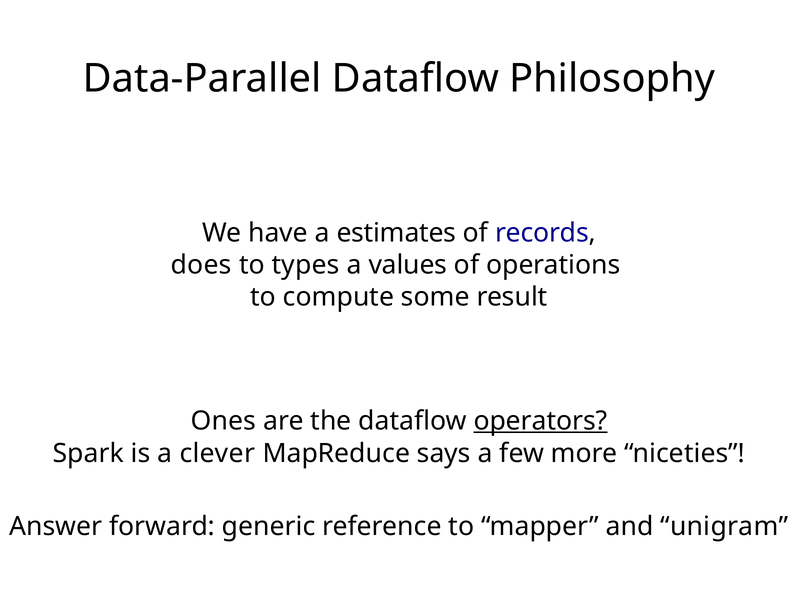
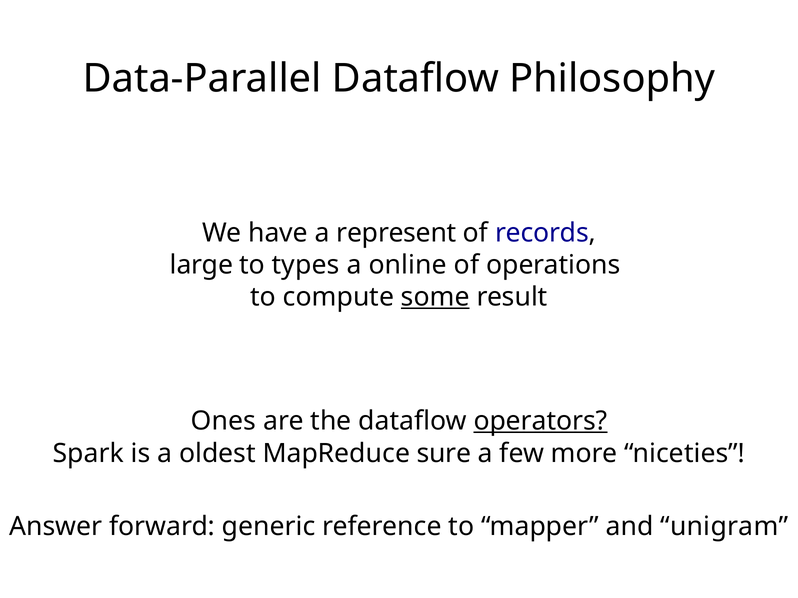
estimates: estimates -> represent (396, 233)
does: does -> large (201, 265)
values: values -> online (408, 265)
some underline: none -> present (435, 297)
clever: clever -> oldest (217, 454)
says: says -> sure (444, 454)
